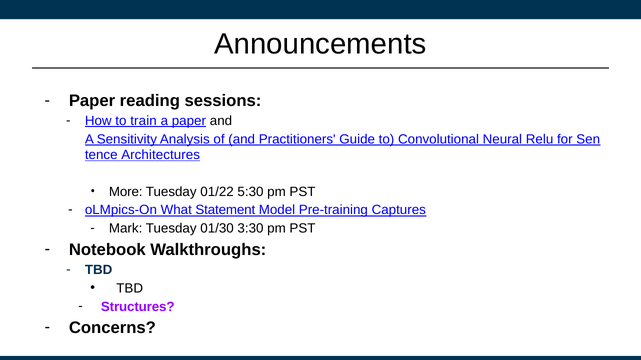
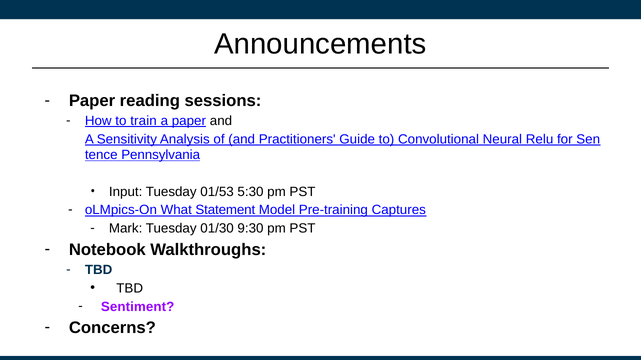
Architectures: Architectures -> Pennsylvania (161, 155)
More: More -> Input (126, 192)
01/22: 01/22 -> 01/53 (217, 192)
3:30: 3:30 -> 9:30 (251, 229)
Structures: Structures -> Sentiment (138, 307)
